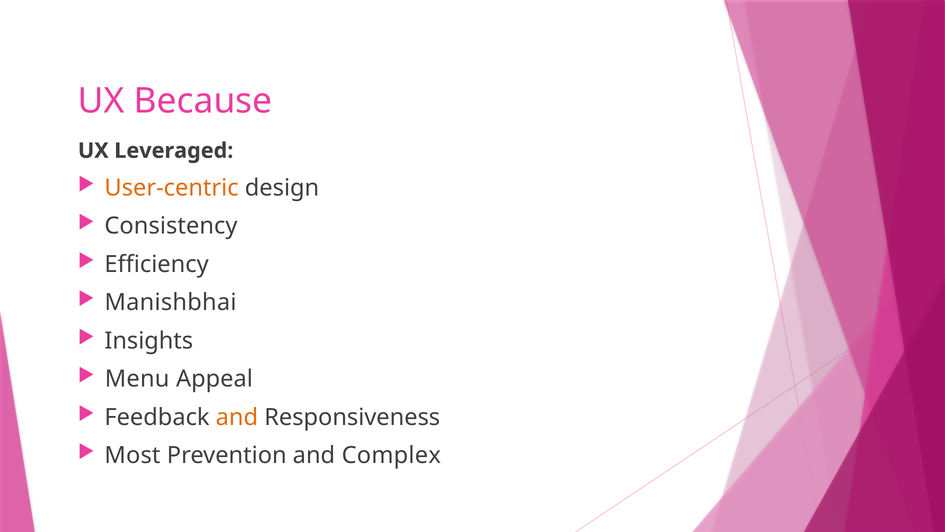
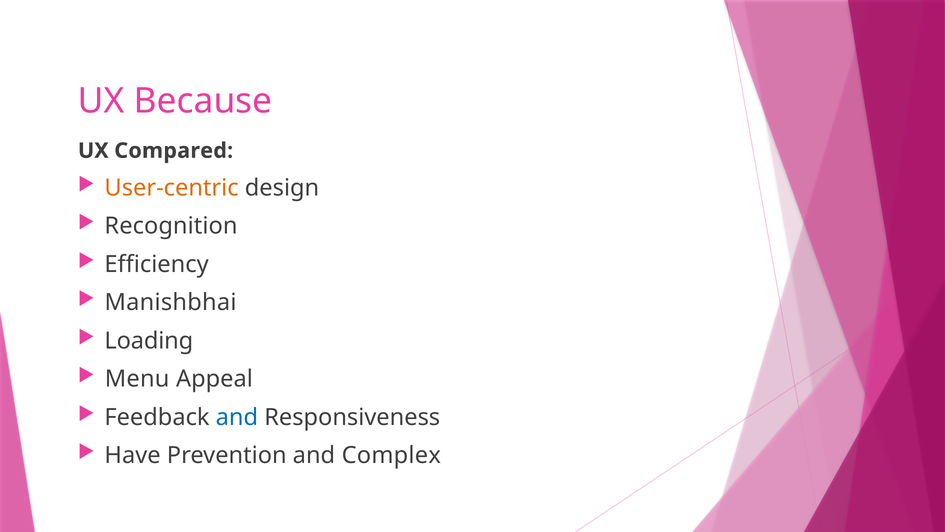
Leveraged: Leveraged -> Compared (174, 151)
Consistency: Consistency -> Recognition (171, 226)
Insights: Insights -> Loading (149, 341)
and colour: orange -> blue (237, 417)
Most: Most -> Have (133, 455)
